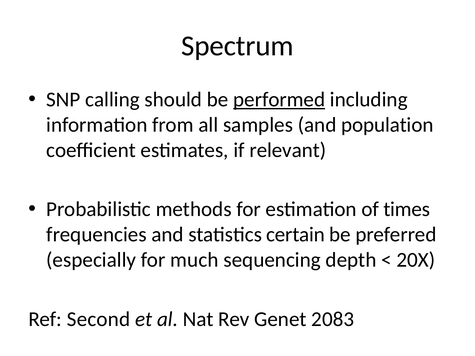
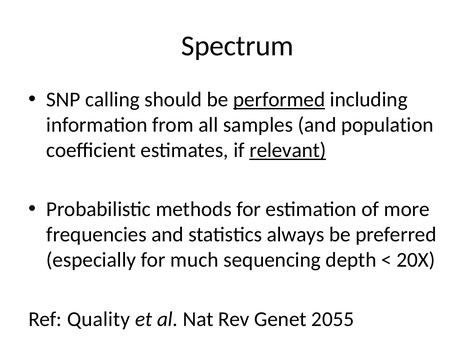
relevant underline: none -> present (288, 150)
times: times -> more (407, 209)
certain: certain -> always (296, 235)
Second: Second -> Quality (99, 319)
2083: 2083 -> 2055 (333, 319)
